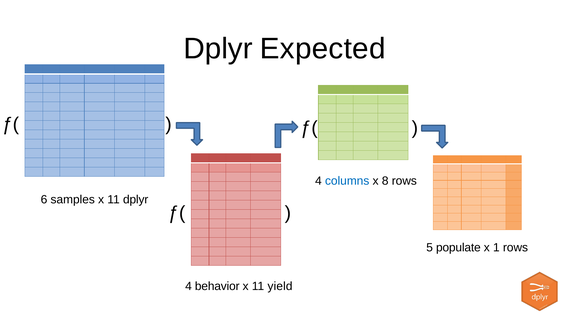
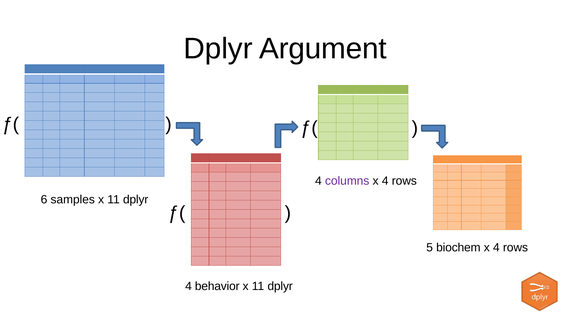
Expected: Expected -> Argument (323, 49)
columns colour: blue -> purple (347, 181)
8: 8 -> 4 (385, 181)
populate: populate -> biochem (458, 247)
1: 1 -> 4 (496, 247)
yield: yield -> dplyr (280, 286)
